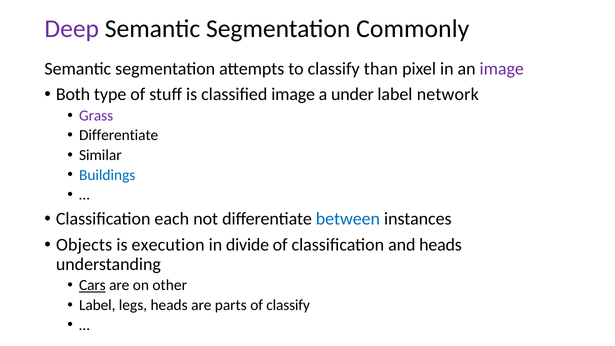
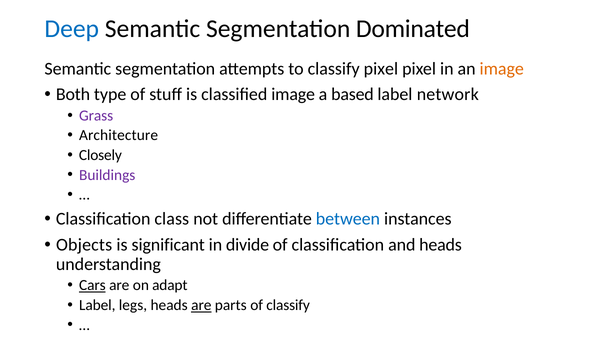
Deep colour: purple -> blue (72, 29)
Commonly: Commonly -> Dominated (413, 29)
classify than: than -> pixel (381, 69)
image colour: purple -> orange (502, 69)
under: under -> based (352, 94)
Differentiate: Differentiate -> Architecture (119, 135)
Similar: Similar -> Closely (100, 155)
Buildings colour: blue -> purple (107, 175)
each: each -> class (172, 219)
execution: execution -> significant (168, 245)
other: other -> adapt (170, 285)
are underline: none -> present (201, 305)
